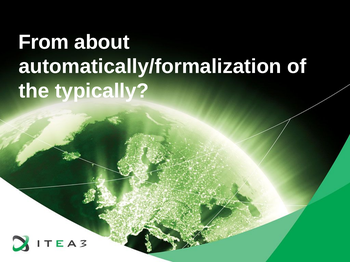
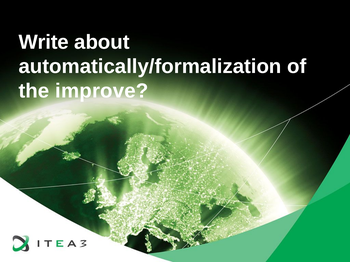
From: From -> Write (44, 42)
typically: typically -> improve (102, 91)
